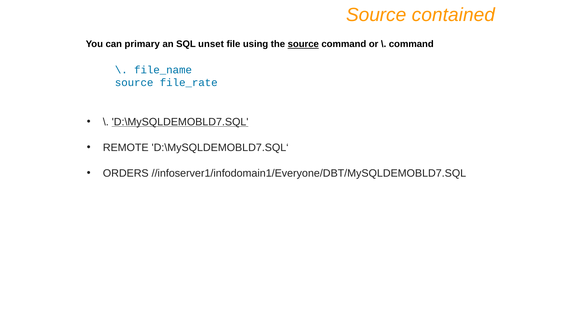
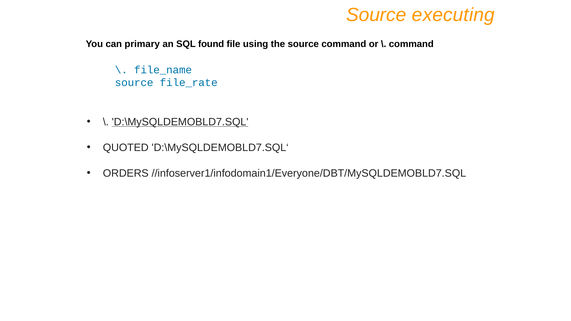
contained: contained -> executing (453, 15)
unset: unset -> found (211, 44)
source underline: present -> none (303, 44)
REMOTE: REMOTE -> QUOTED (126, 148)
